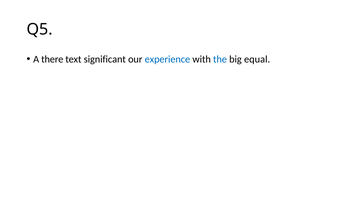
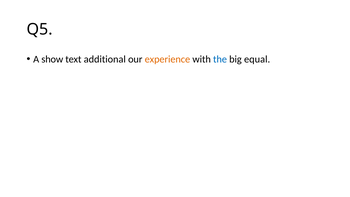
there: there -> show (52, 59)
significant: significant -> additional (105, 59)
experience colour: blue -> orange (167, 59)
